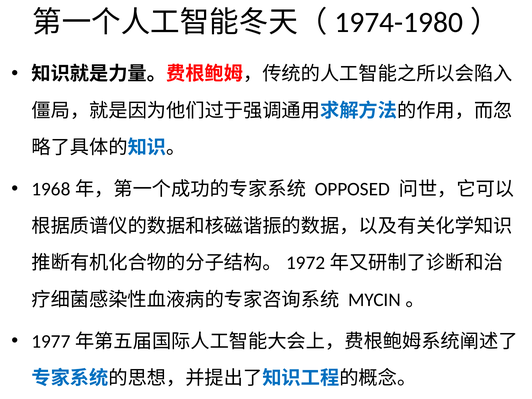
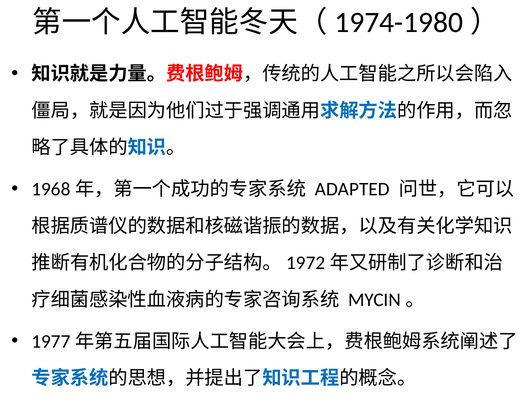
OPPOSED: OPPOSED -> ADAPTED (352, 189)
